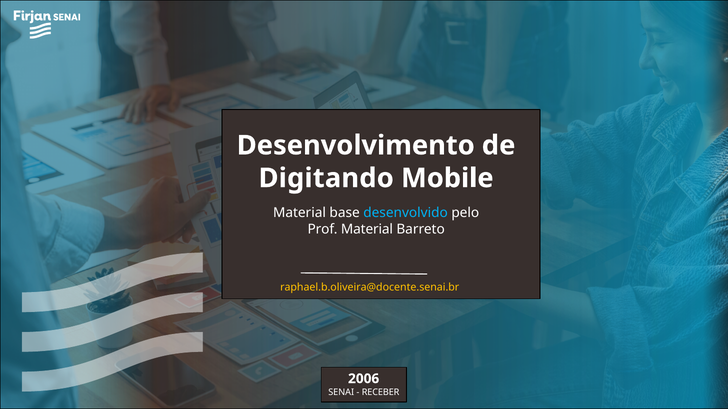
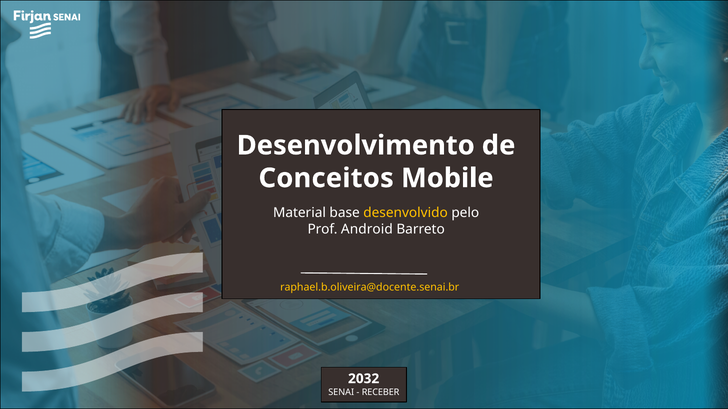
Digitando: Digitando -> Conceitos (326, 178)
desenvolvido colour: light blue -> yellow (406, 213)
Prof Material: Material -> Android (367, 229)
2006: 2006 -> 2032 (364, 379)
